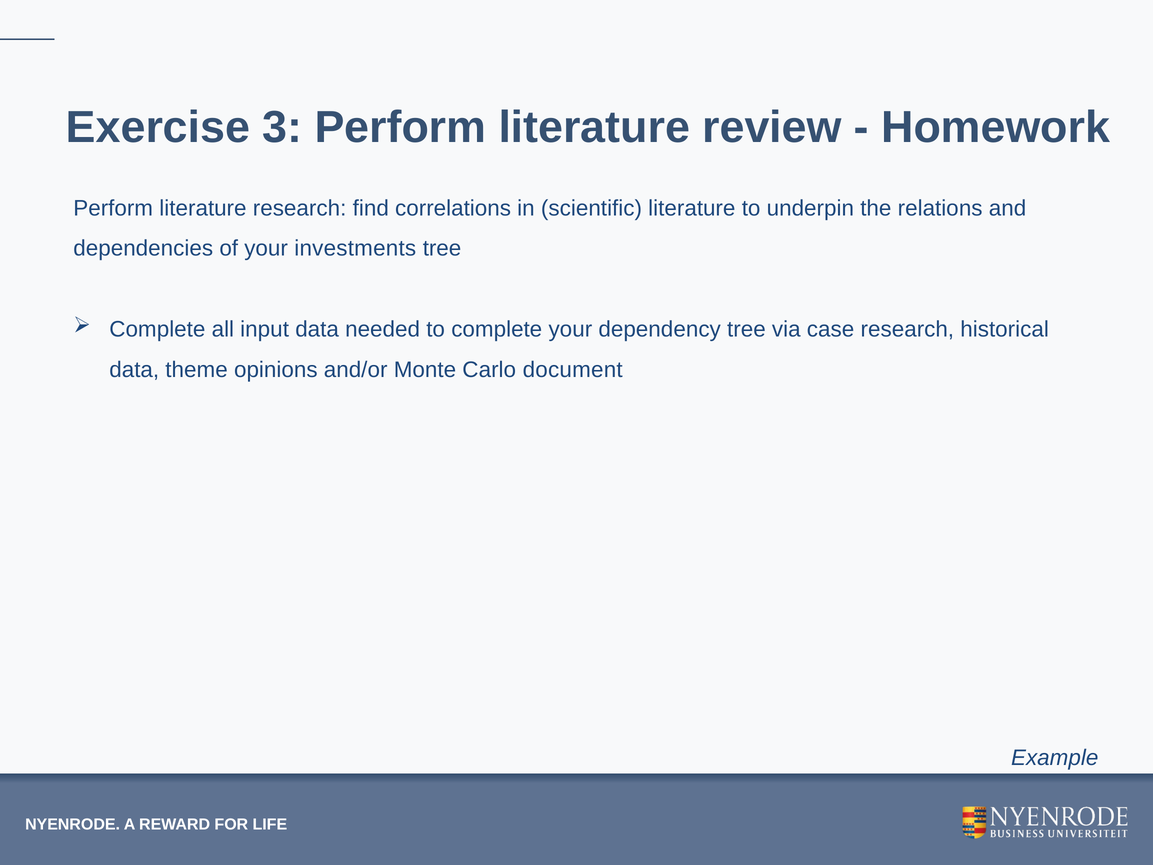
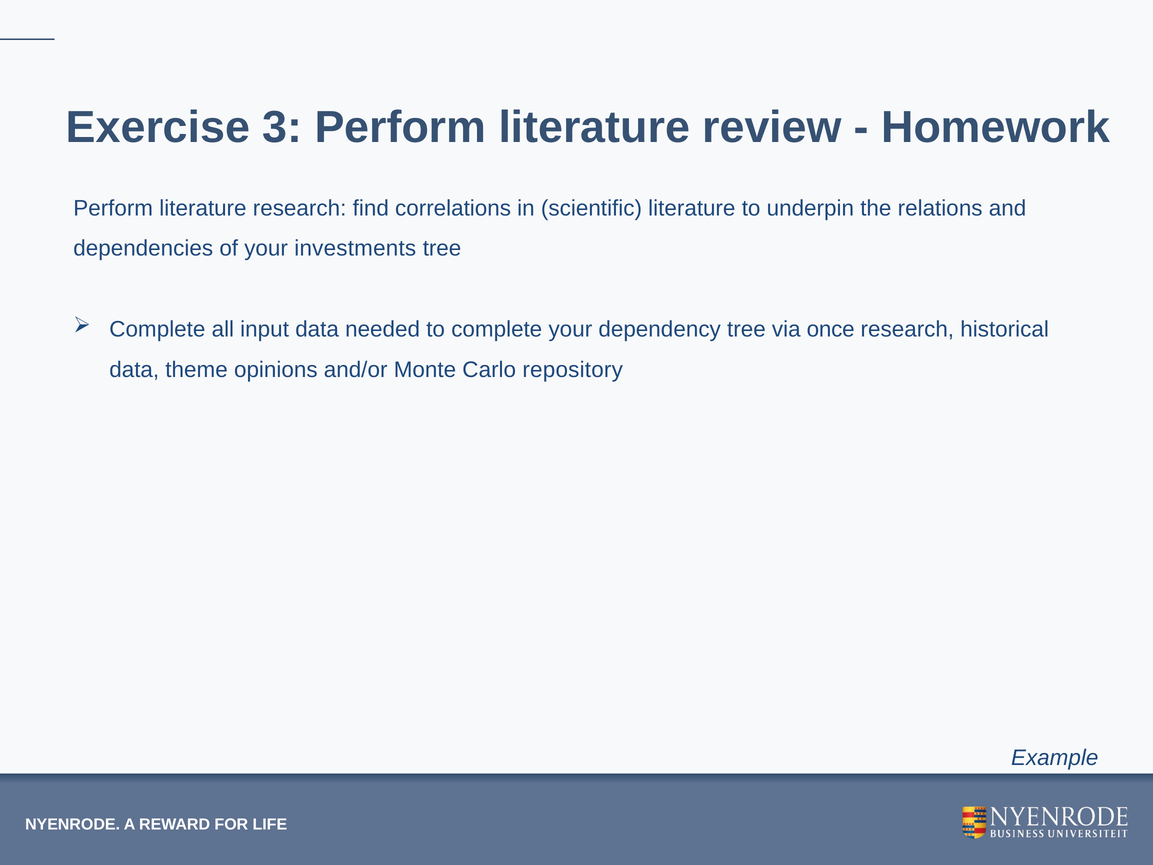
case: case -> once (831, 329)
document: document -> repository (573, 370)
